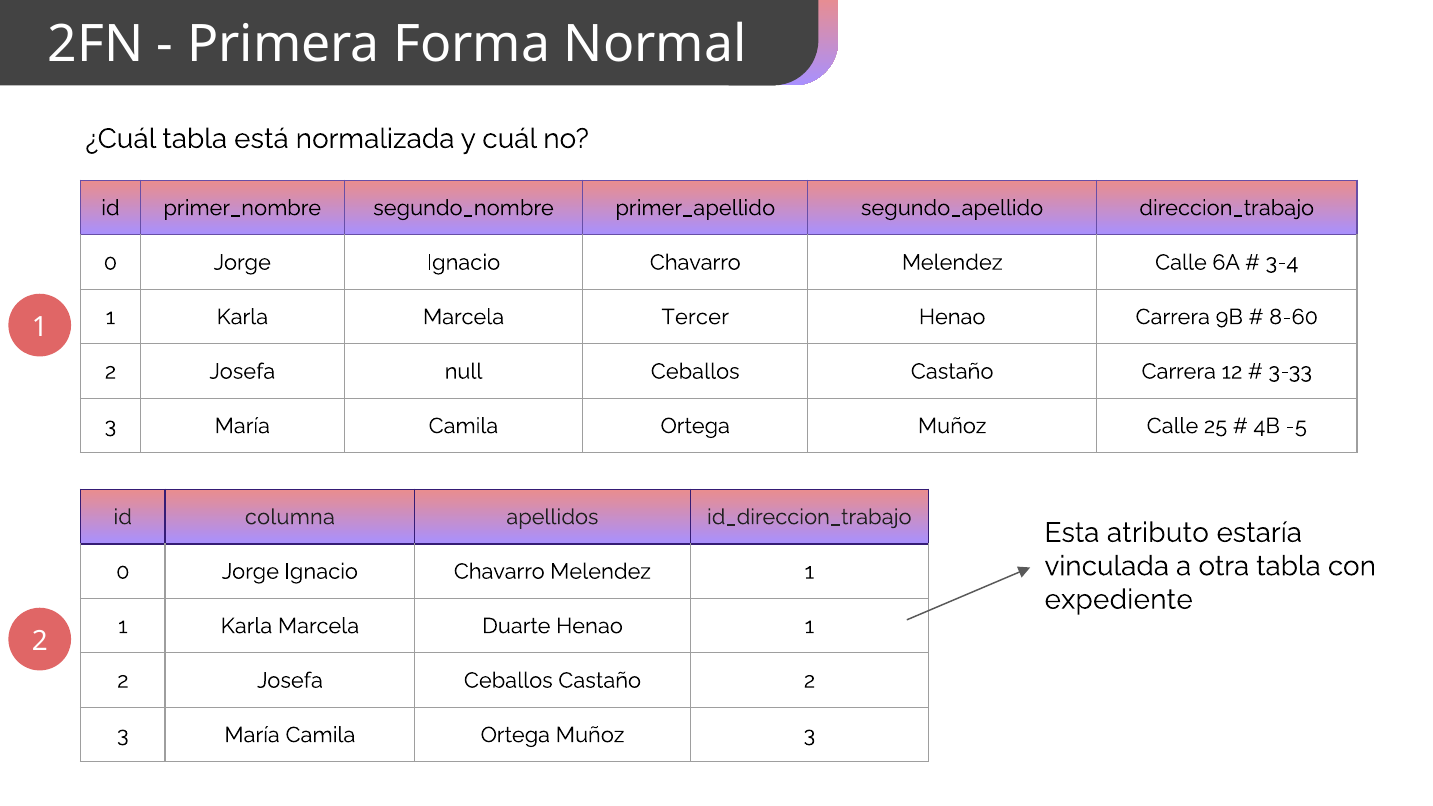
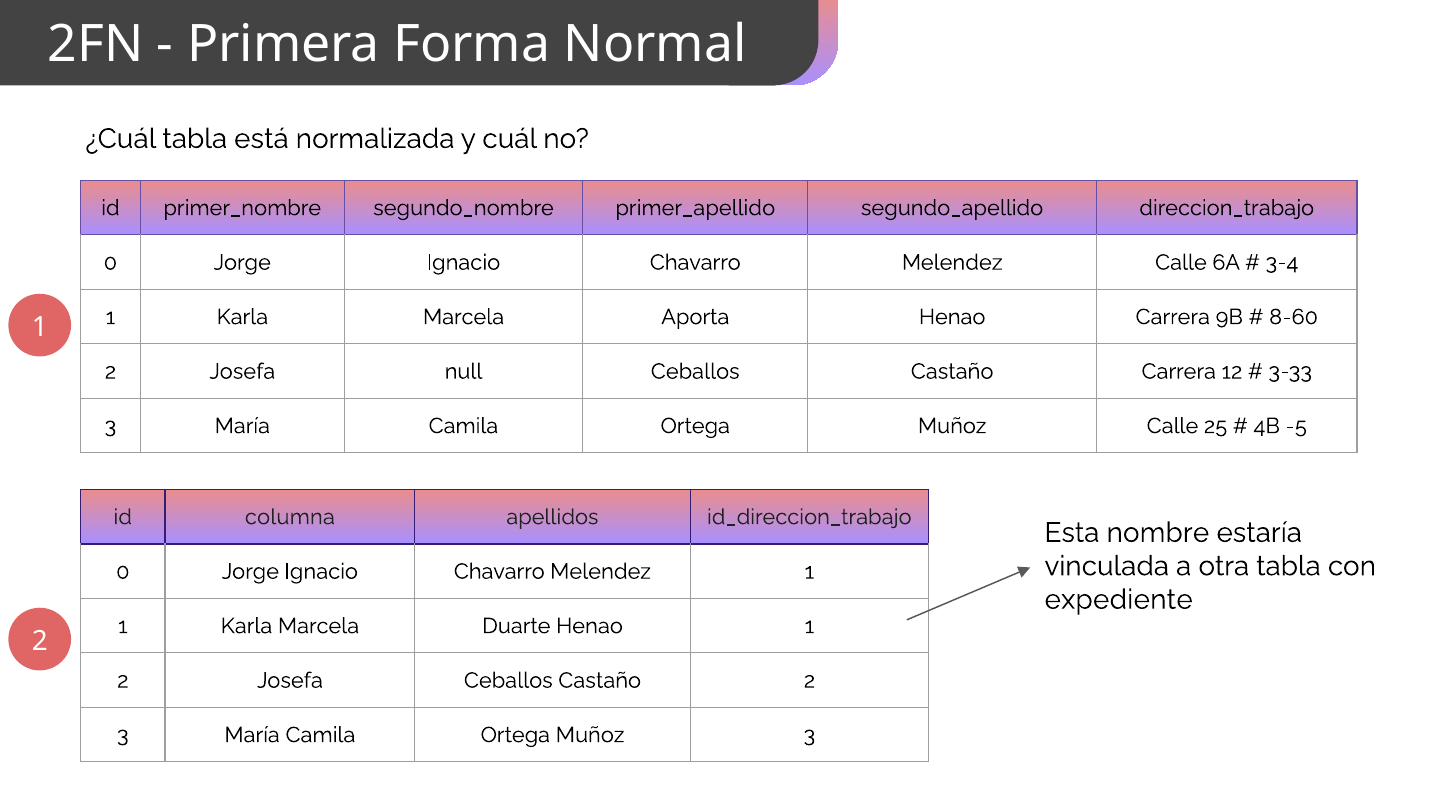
Tercer: Tercer -> Aporta (695, 317)
atributo: atributo -> nombre (1158, 533)
